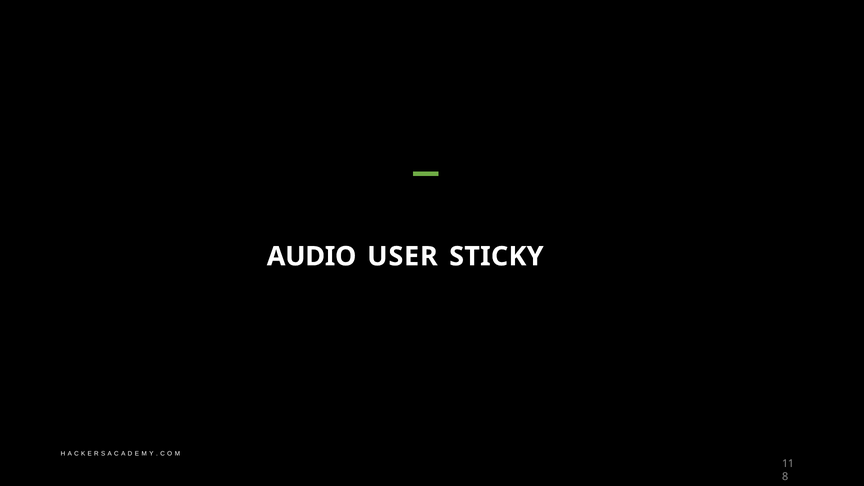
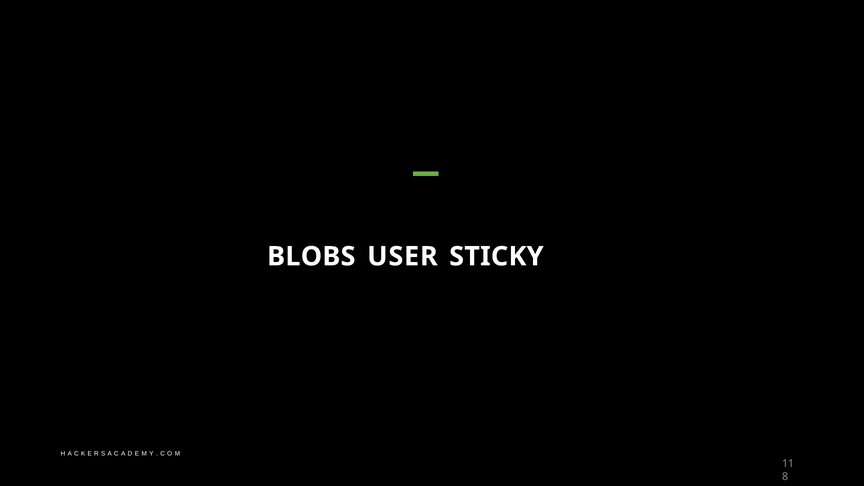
AUDIO: AUDIO -> BLOBS (311, 256)
